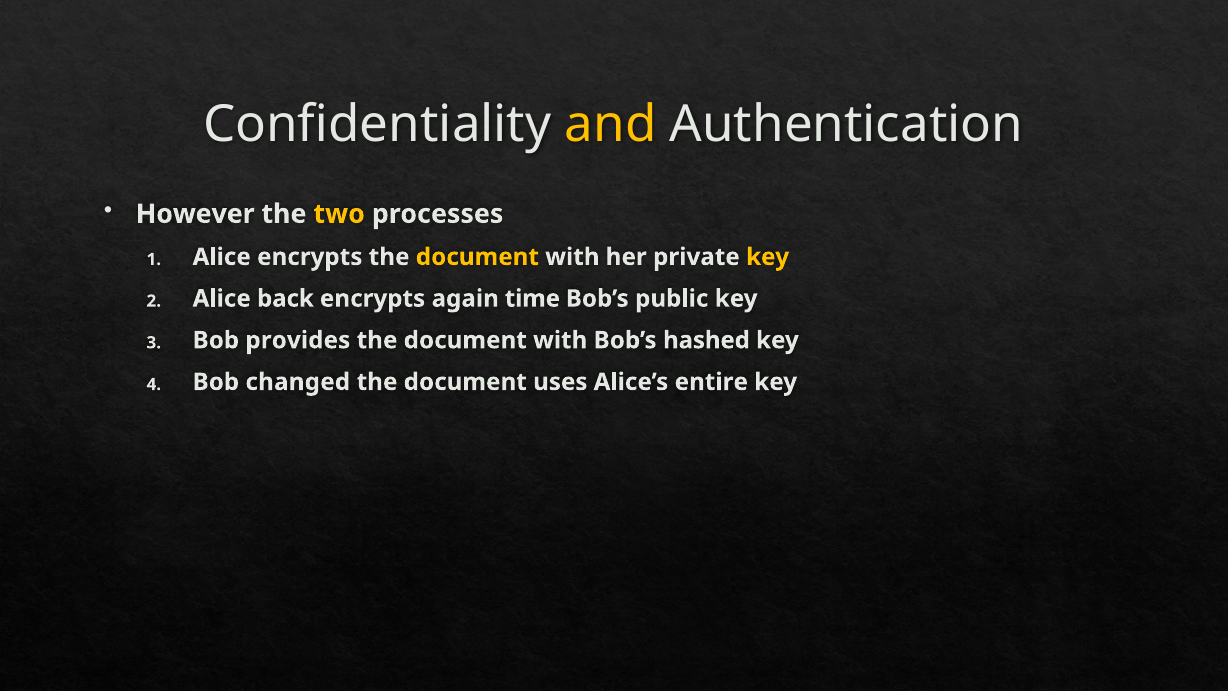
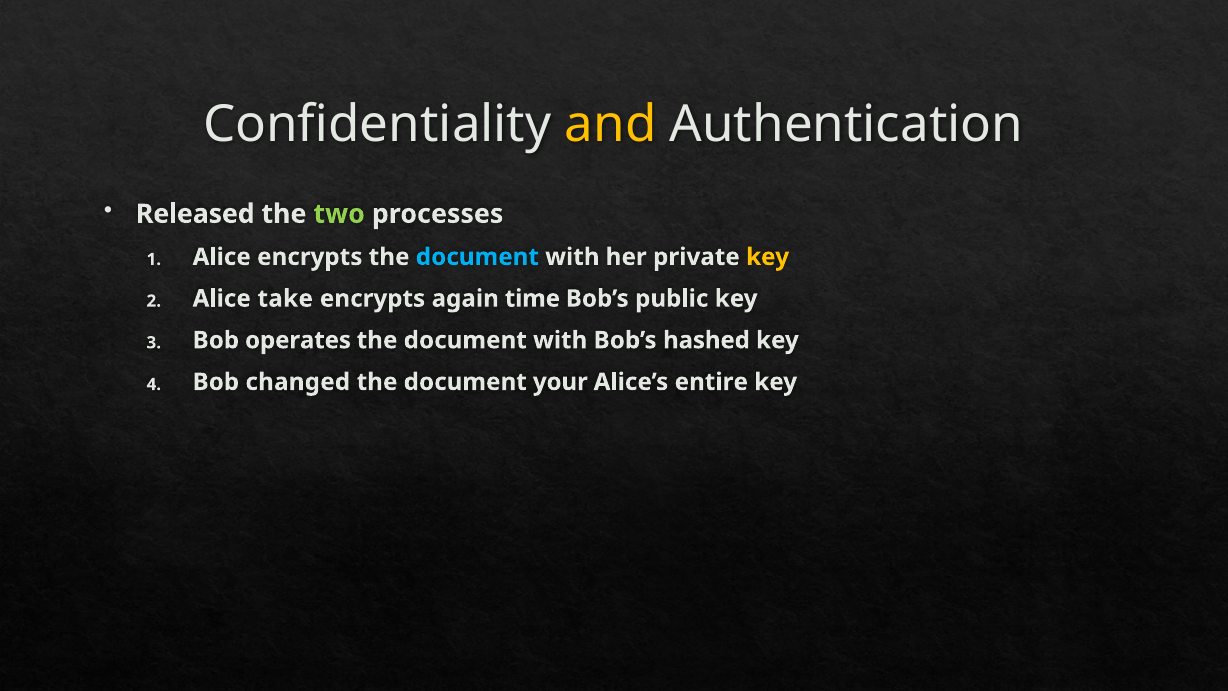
However: However -> Released (195, 214)
two colour: yellow -> light green (339, 214)
document colour: yellow -> light blue (477, 257)
back: back -> take (285, 299)
provides: provides -> operates (298, 340)
uses: uses -> your (560, 382)
